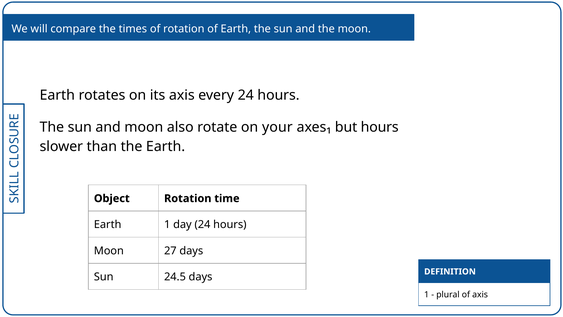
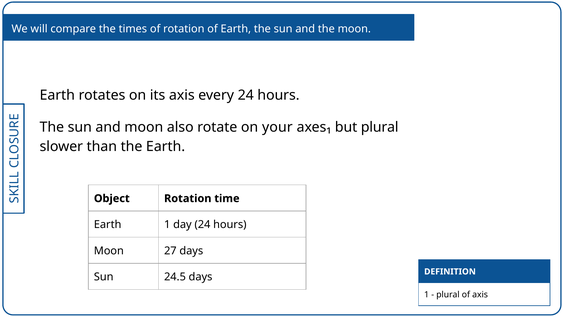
but hours: hours -> plural (380, 127)
